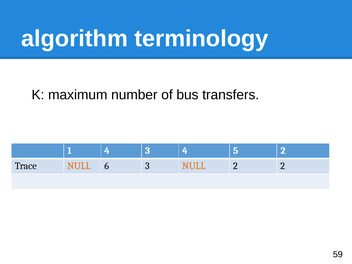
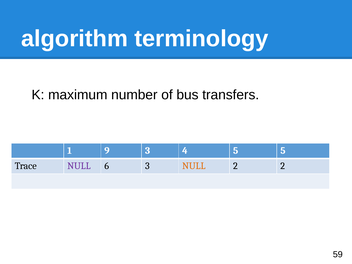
1 4: 4 -> 9 (107, 151)
5 2: 2 -> 5 (283, 151)
NULL colour: orange -> purple (79, 166)
